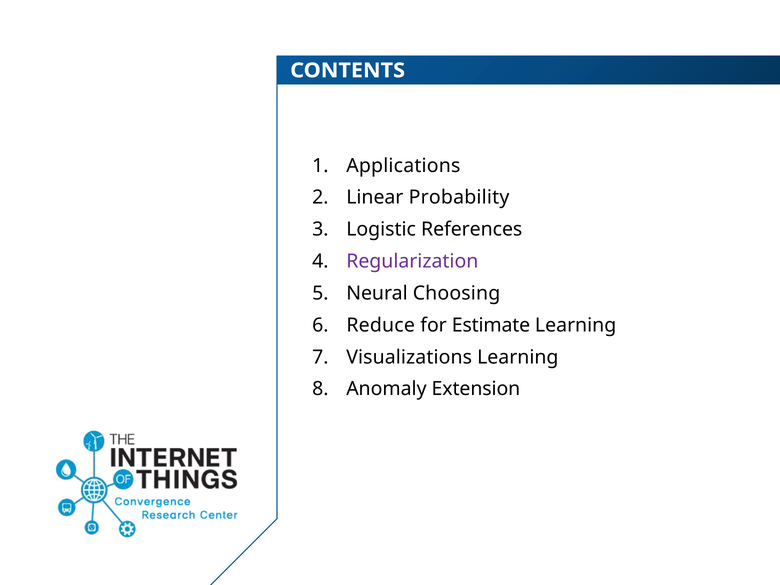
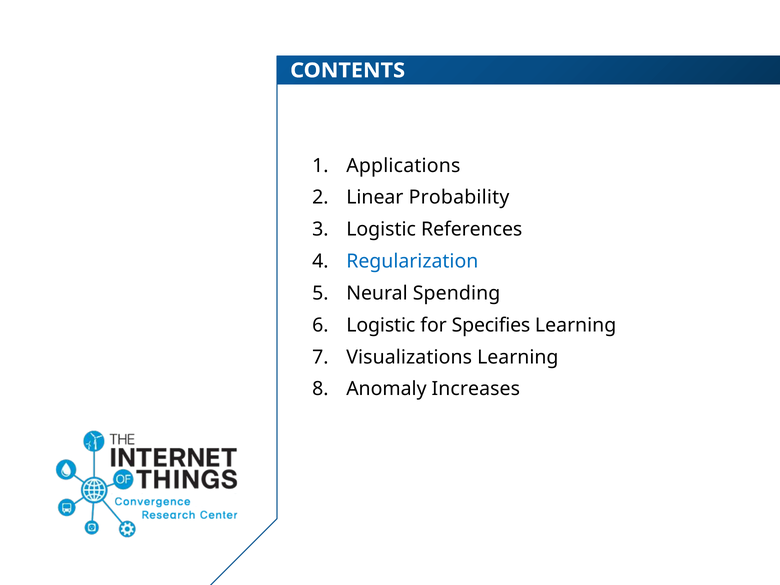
Regularization colour: purple -> blue (412, 261)
Choosing: Choosing -> Spending (457, 293)
Reduce: Reduce -> Logistic (381, 325)
Estimate: Estimate -> Specifies (491, 325)
Extension: Extension -> Increases (476, 389)
